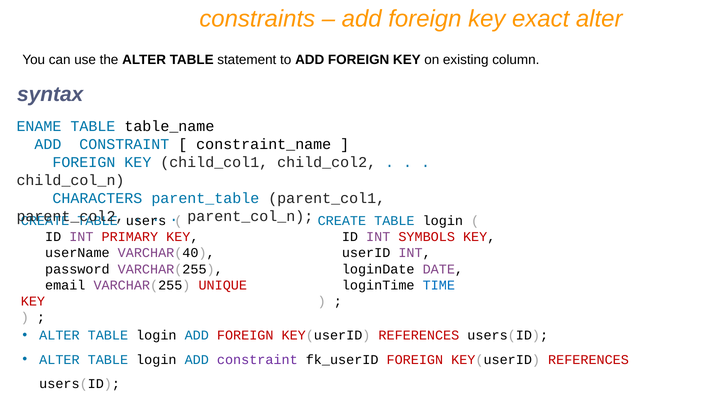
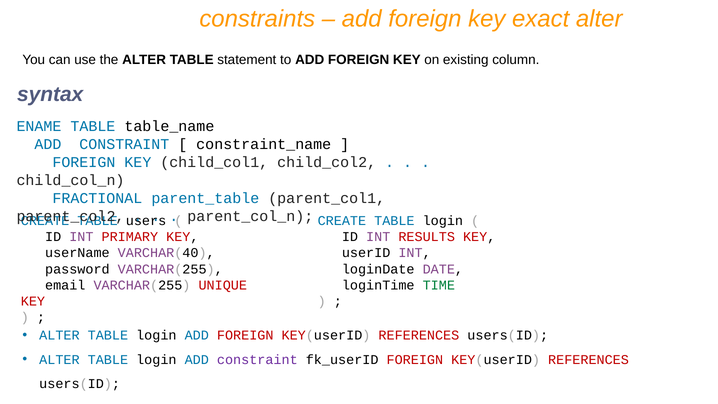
CHARACTERS: CHARACTERS -> FRACTIONAL (97, 198)
SYMBOLS: SYMBOLS -> RESULTS (427, 237)
TIME colour: blue -> green (439, 285)
